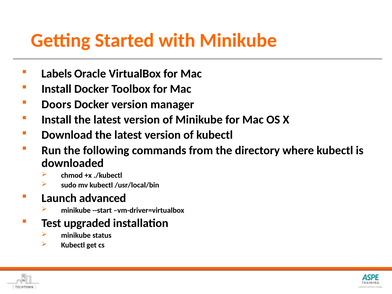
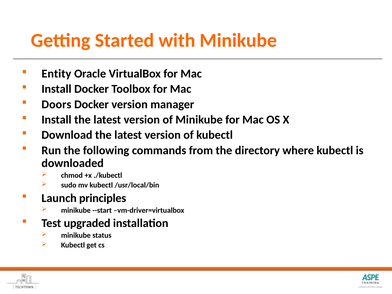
Labels: Labels -> Entity (56, 74)
advanced: advanced -> principles (103, 198)
